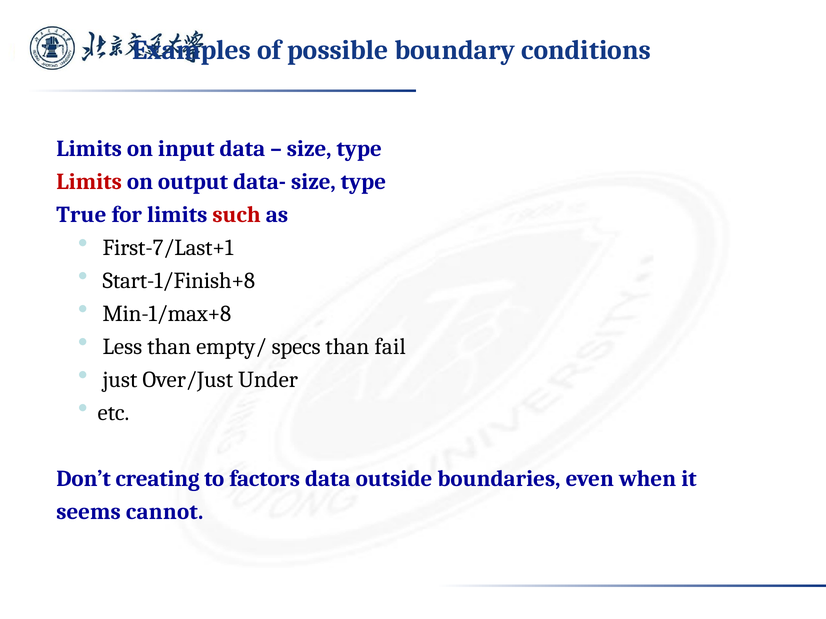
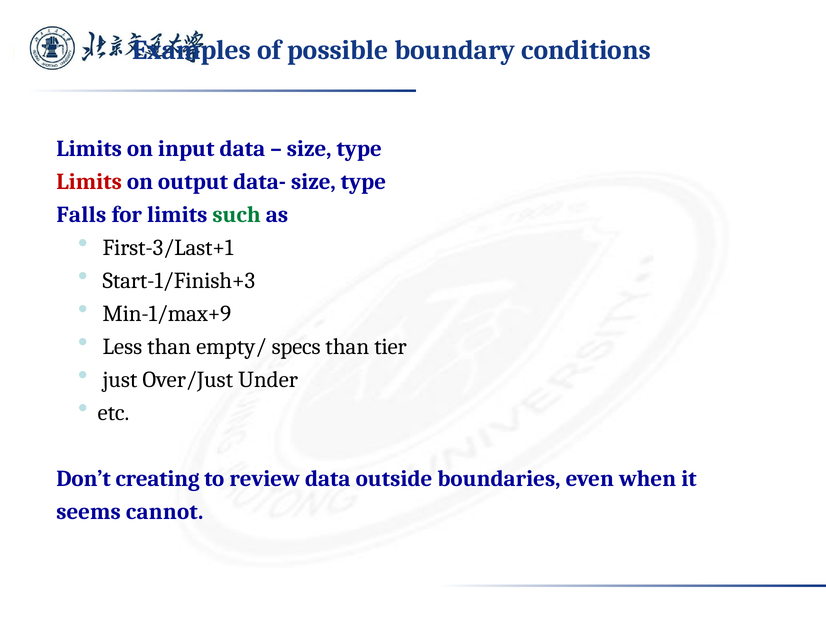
True: True -> Falls (81, 215)
such colour: red -> green (237, 215)
First-7/Last+1: First-7/Last+1 -> First-3/Last+1 (168, 248)
Start-1/Finish+8: Start-1/Finish+8 -> Start-1/Finish+3 (179, 281)
Min-1/max+8: Min-1/max+8 -> Min-1/max+9 (167, 314)
fail: fail -> tier (390, 347)
factors: factors -> review (265, 479)
